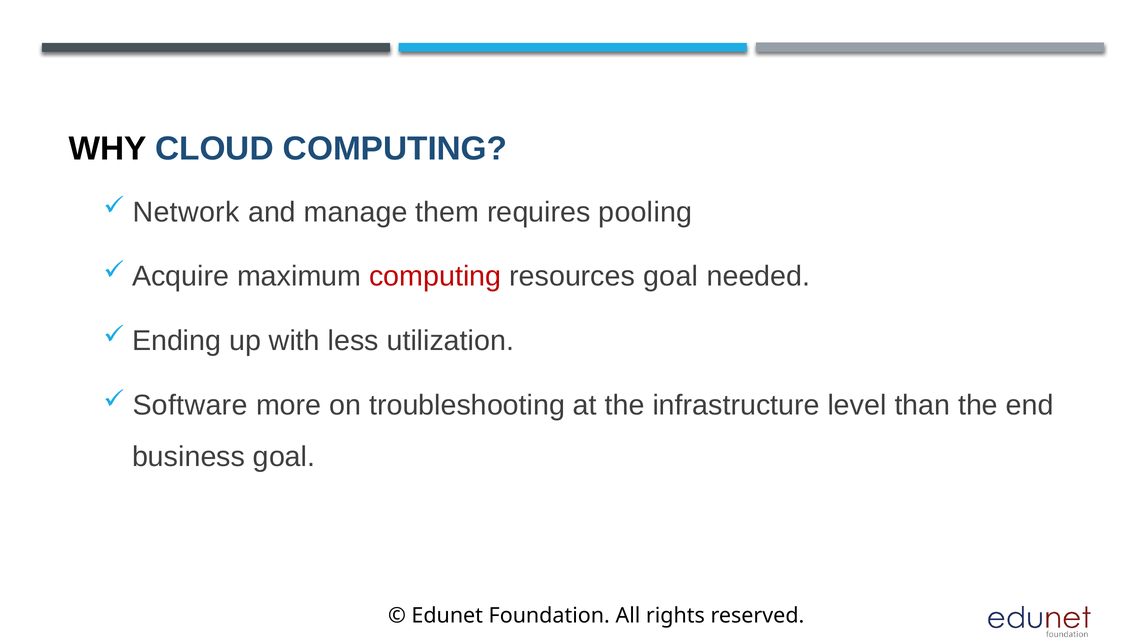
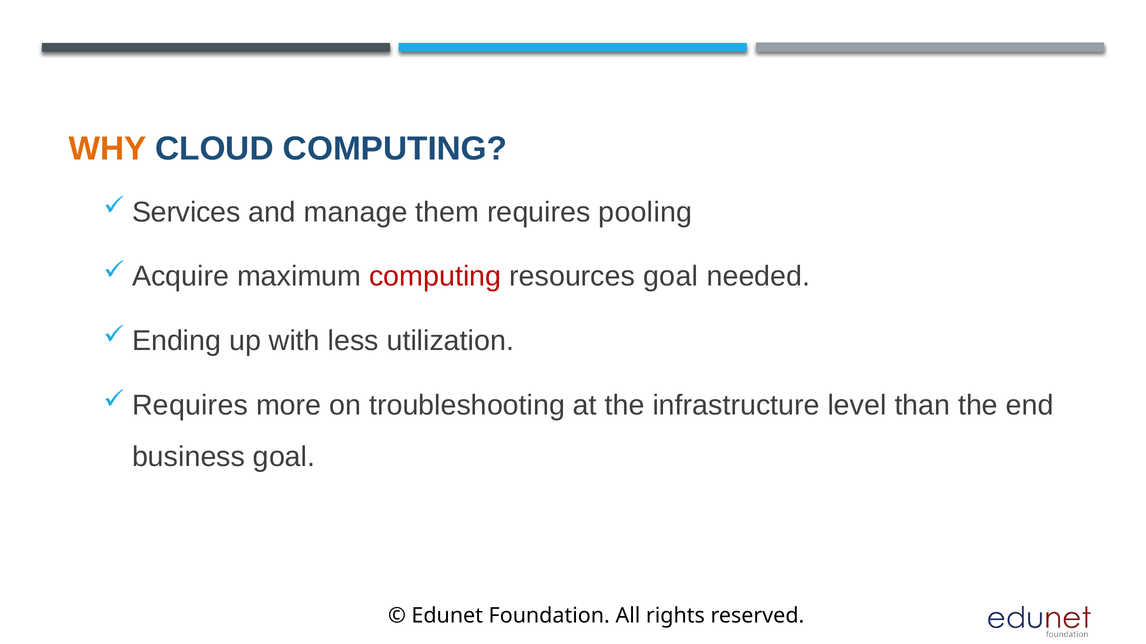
WHY colour: black -> orange (108, 149)
Network: Network -> Services (186, 212)
Software: Software -> Requires (190, 406)
